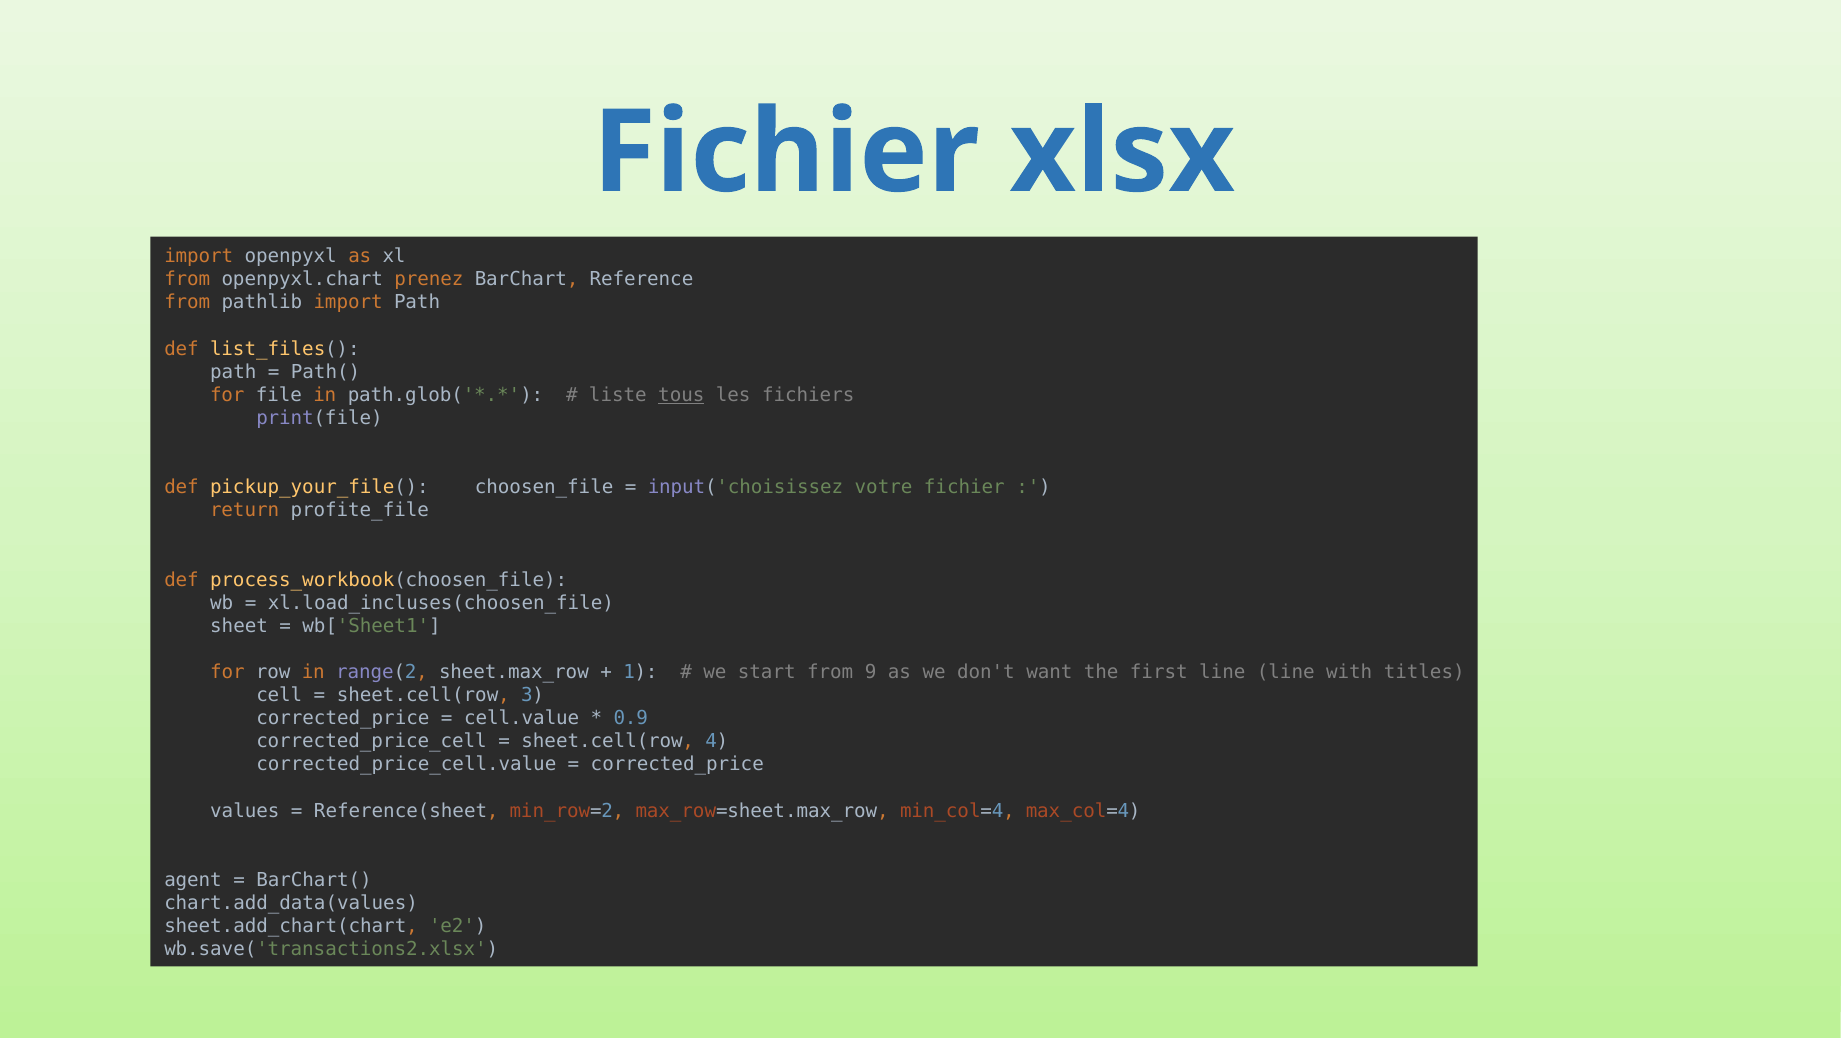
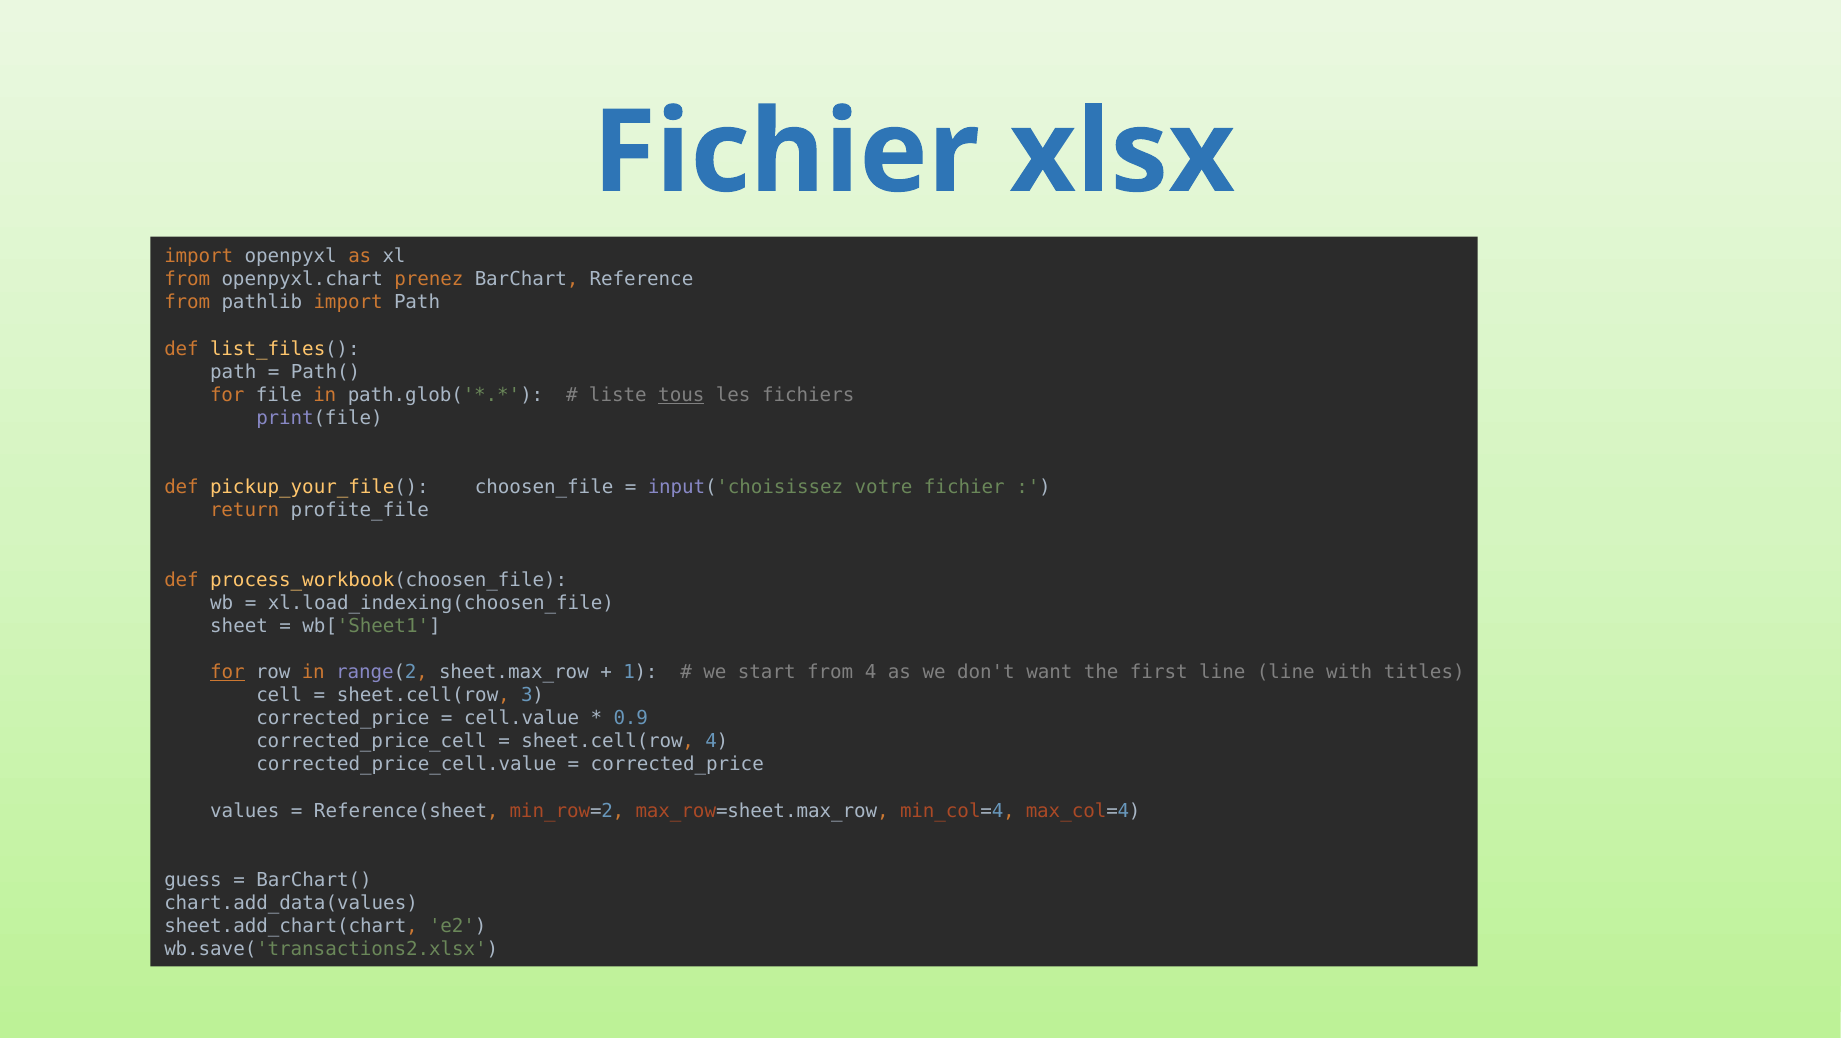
xl.load_incluses(choosen_file: xl.load_incluses(choosen_file -> xl.load_indexing(choosen_file (441, 603)
for underline: none -> present (227, 672)
from 9: 9 -> 4 (871, 672)
agent: agent -> guess (193, 880)
